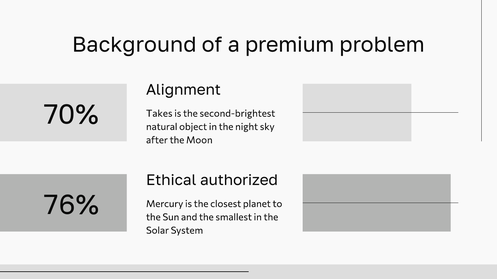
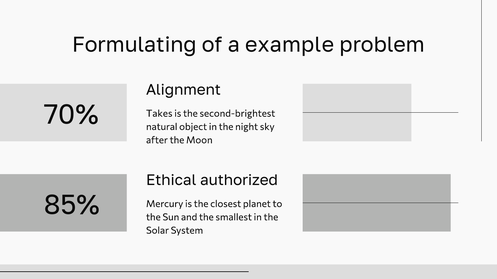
Background: Background -> Formulating (134, 45)
premium: premium -> example (290, 45)
76%: 76% -> 85% (72, 205)
